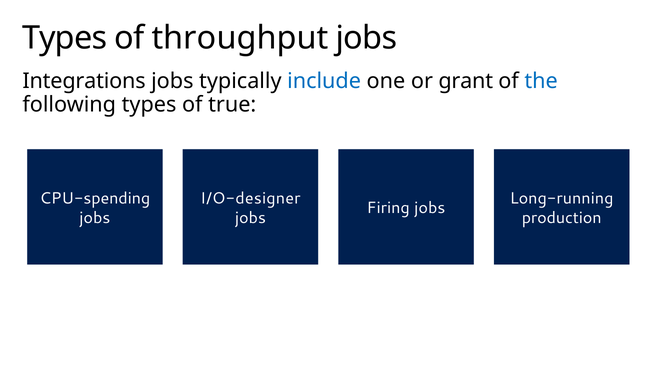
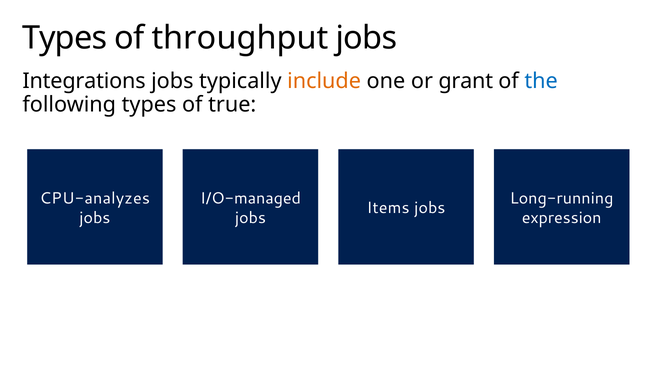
include colour: blue -> orange (324, 81)
CPU-spending: CPU-spending -> CPU-analyzes (95, 198)
I/O-designer: I/O-designer -> I/O-managed (250, 198)
Firing: Firing -> Items (388, 208)
production: production -> expression (562, 217)
